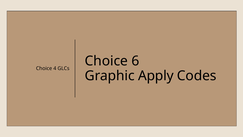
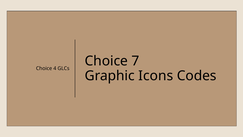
6: 6 -> 7 (135, 61)
Apply: Apply -> Icons (156, 76)
